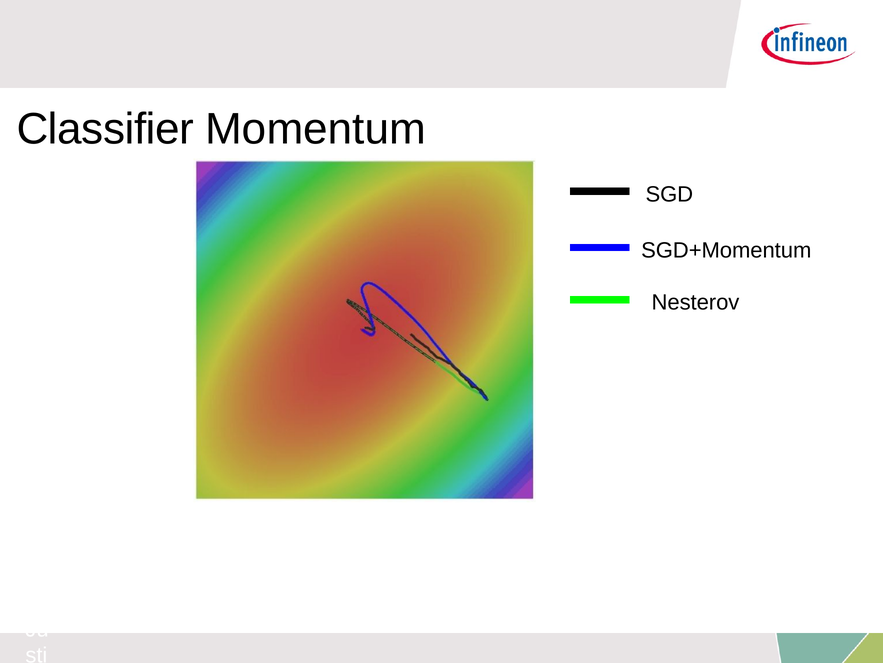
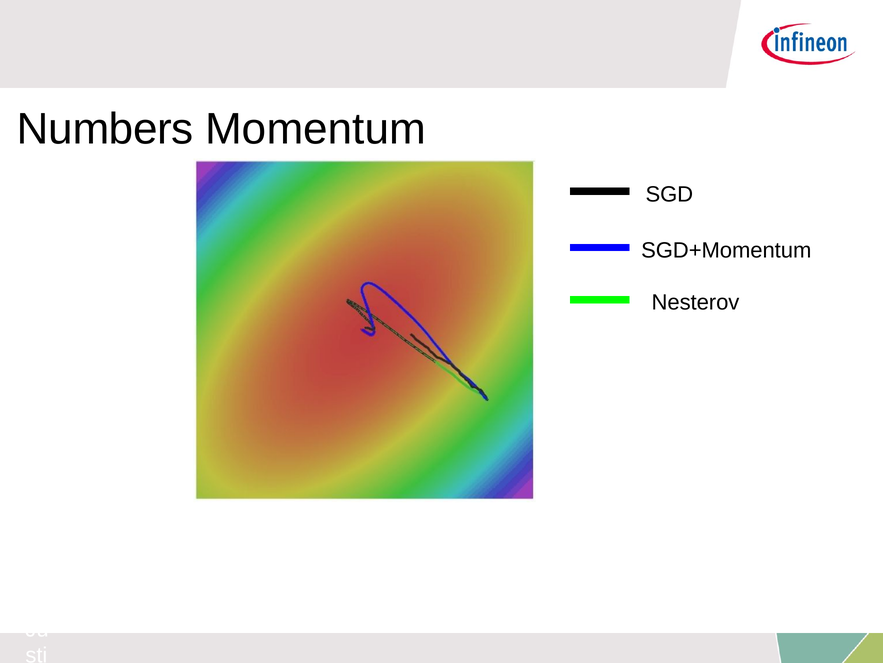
Classifier: Classifier -> Numbers (105, 129)
